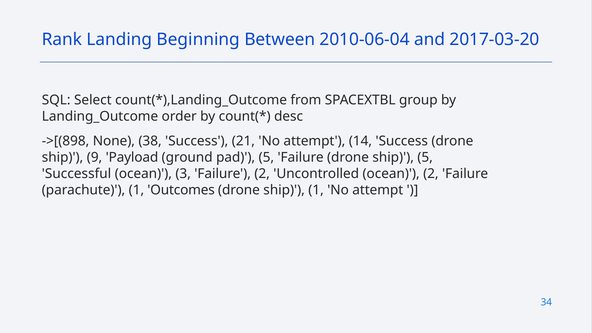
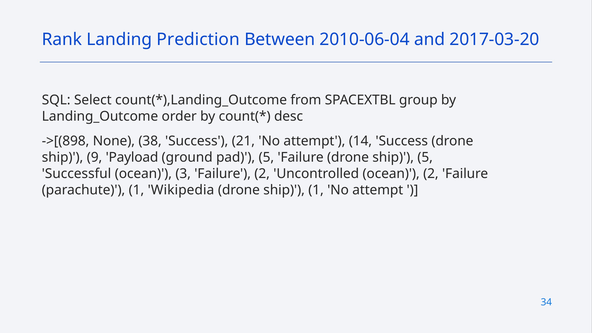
Beginning: Beginning -> Prediction (198, 39)
Outcomes: Outcomes -> Wikipedia (181, 190)
